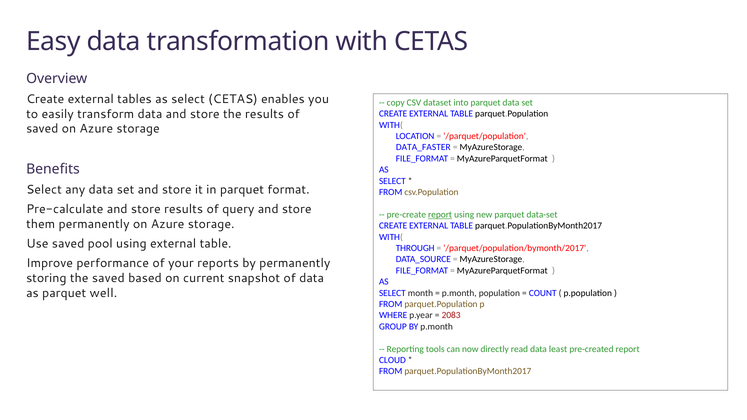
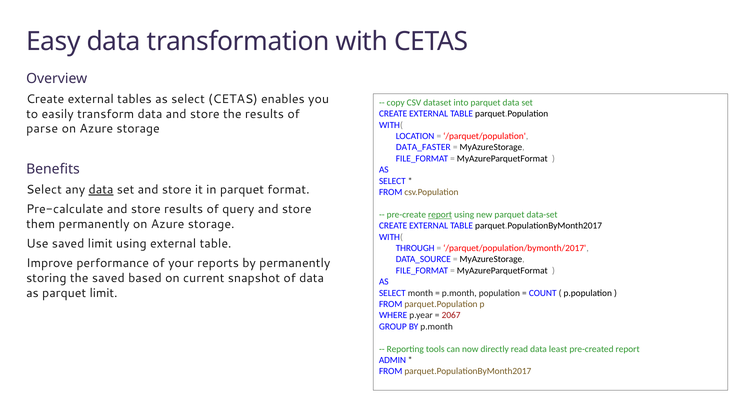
saved: saved -> parse (42, 129)
data underline: none -> present (101, 190)
saved pool: pool -> limit (100, 244)
parquet well: well -> limit (104, 293)
2083: 2083 -> 2067 (451, 316)
CLOUD: CLOUD -> ADMIN (392, 360)
